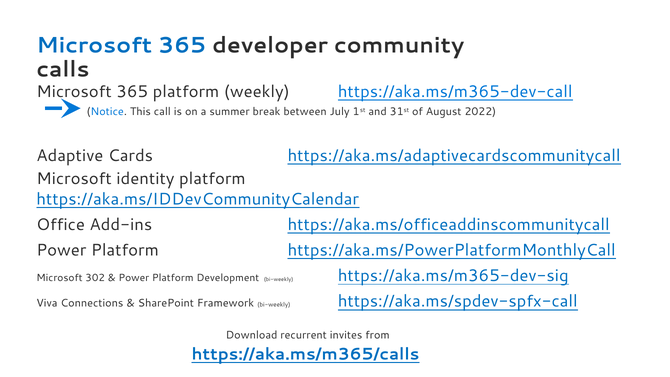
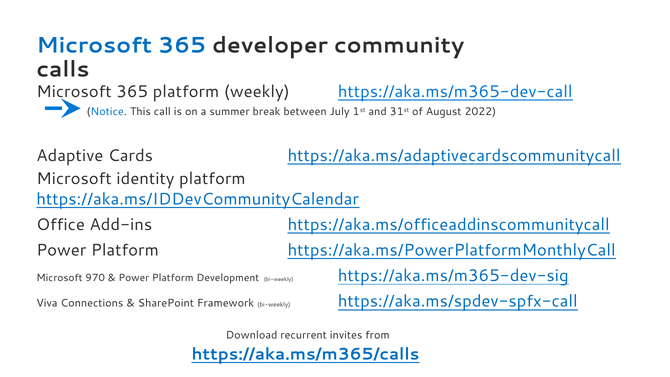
302: 302 -> 970 (95, 278)
